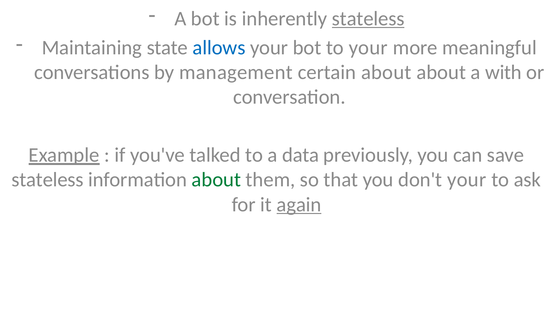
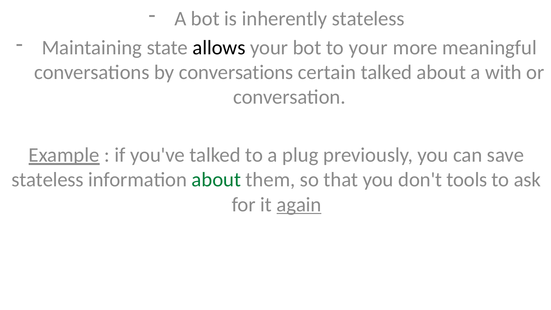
stateless underline: present -> none (368, 19)
allows colour: blue -> black (219, 48)
by management: management -> conversations (236, 72)
certain about: about -> talked (386, 72)
data: data -> plug (300, 155)
don't your: your -> tools (467, 180)
